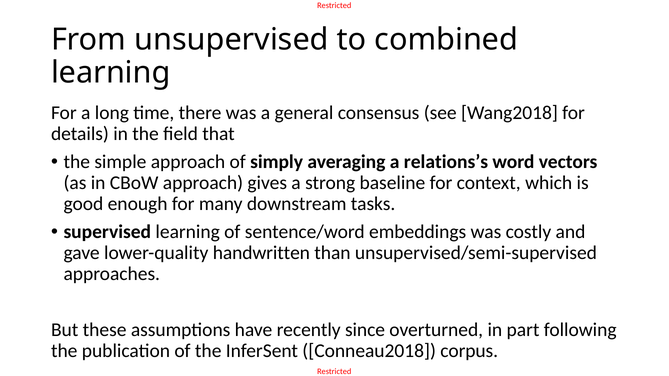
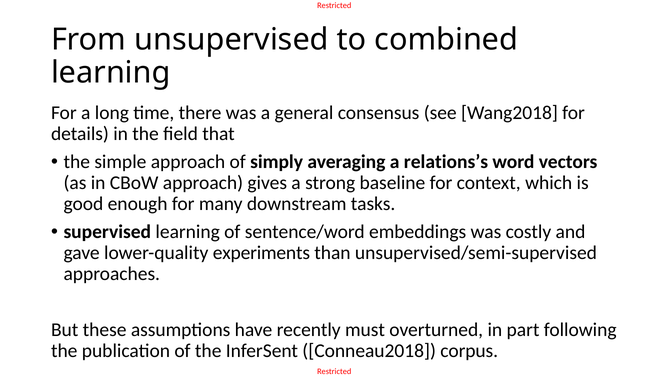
handwritten: handwritten -> experiments (261, 253)
since: since -> must (365, 330)
